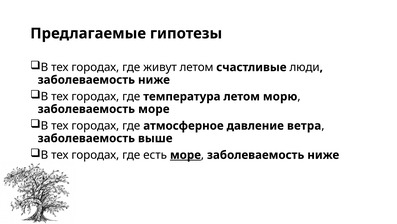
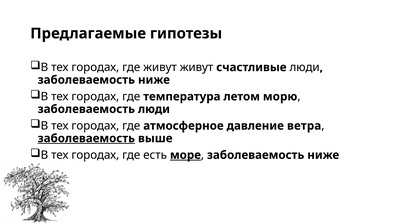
живут летом: летом -> живут (197, 67)
заболеваемость море: море -> люди (154, 109)
заболеваемость underline: none -> present (86, 138)
